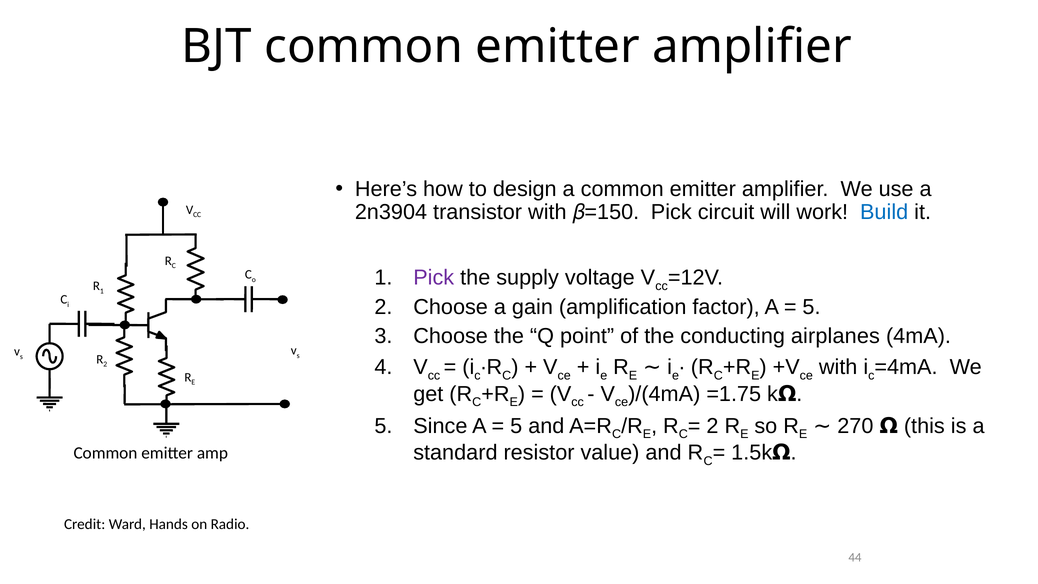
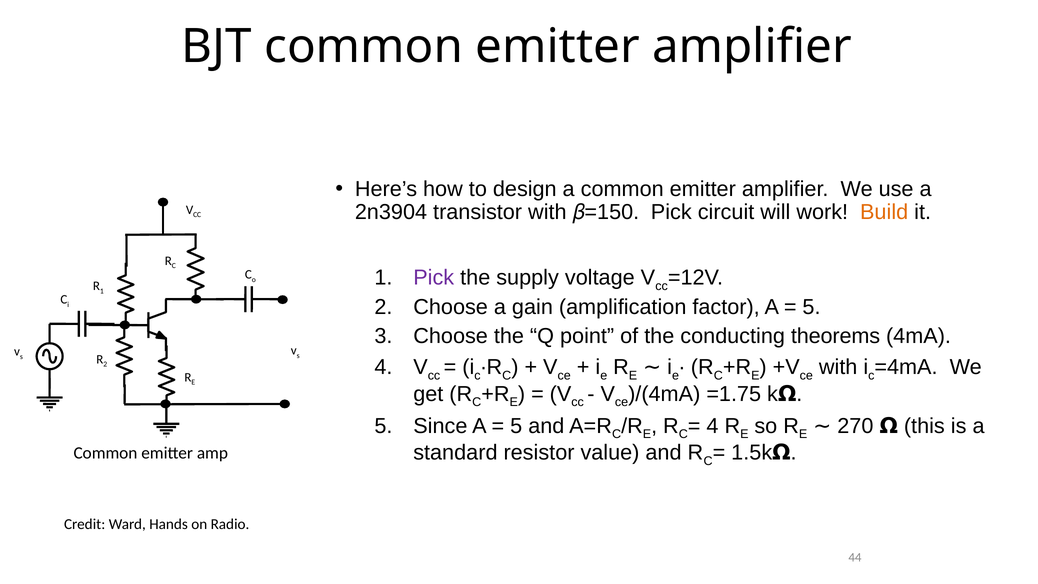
Build colour: blue -> orange (884, 212)
airplanes: airplanes -> theorems (836, 336)
2: 2 -> 4 (712, 426)
